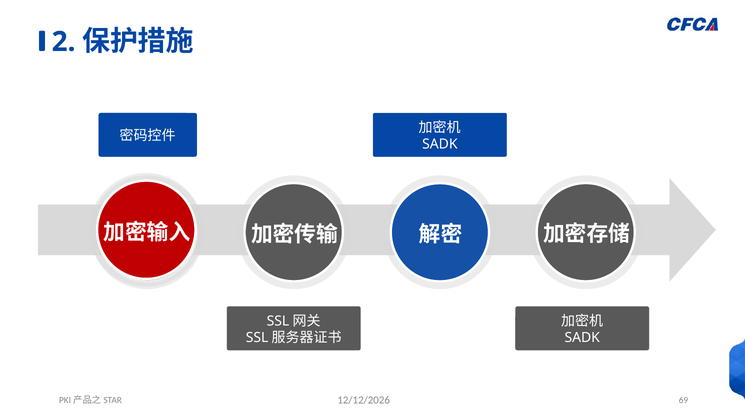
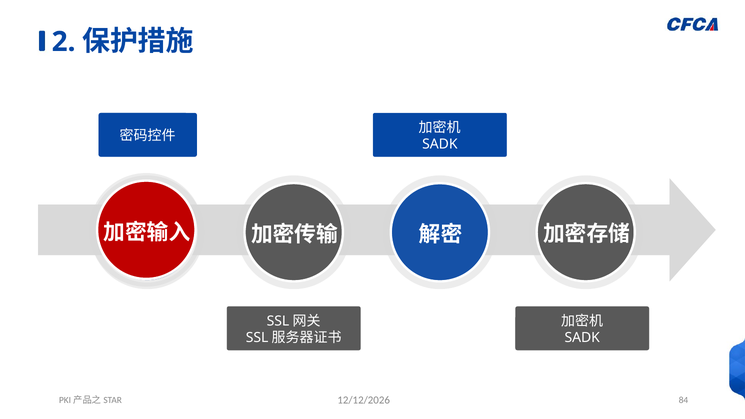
69: 69 -> 84 (683, 400)
